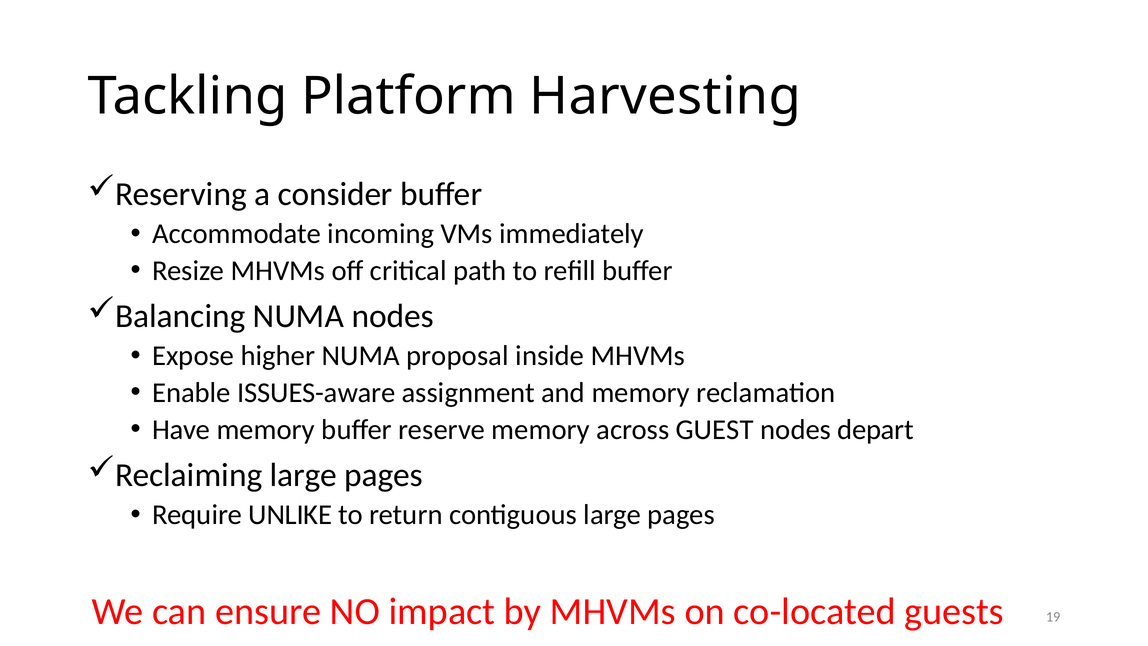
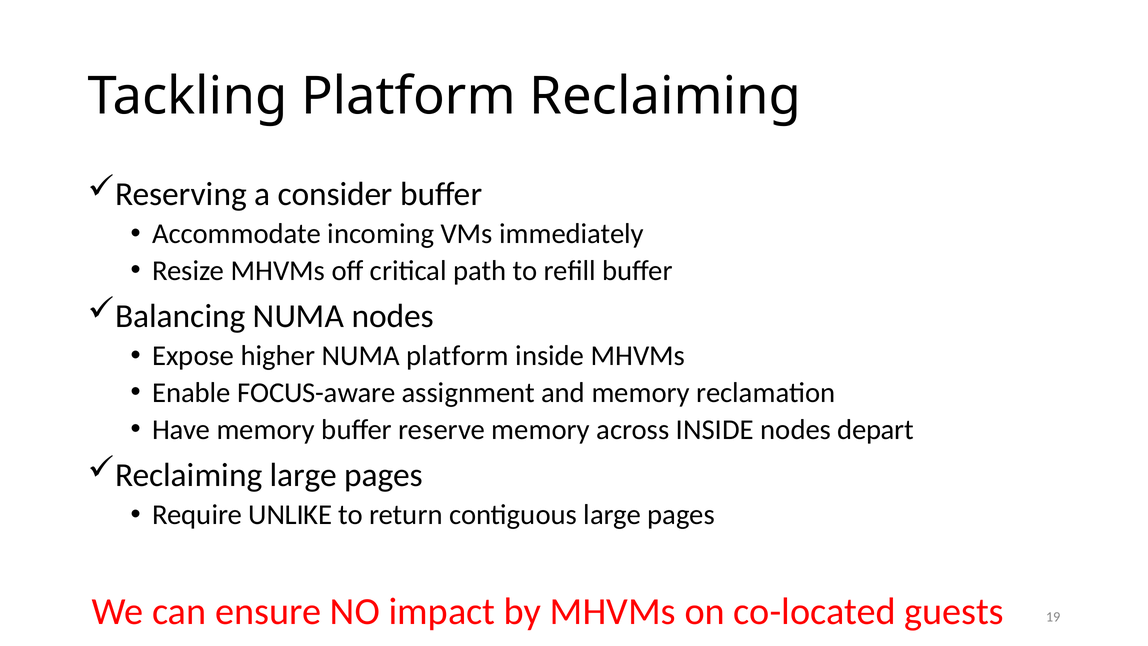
Platform Harvesting: Harvesting -> Reclaiming (665, 96)
NUMA proposal: proposal -> platform (458, 356)
ISSUES-aware: ISSUES-aware -> FOCUS-aware (316, 393)
across GUEST: GUEST -> INSIDE (715, 429)
